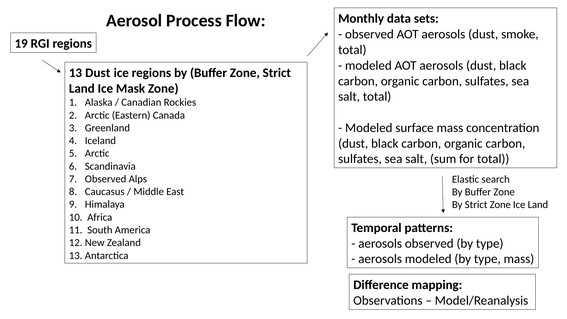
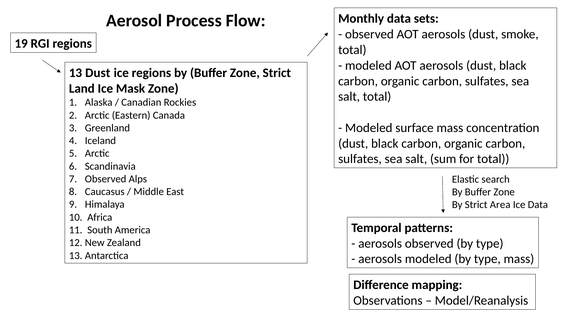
Strict Zone: Zone -> Area (500, 205)
Ice Land: Land -> Data (538, 205)
